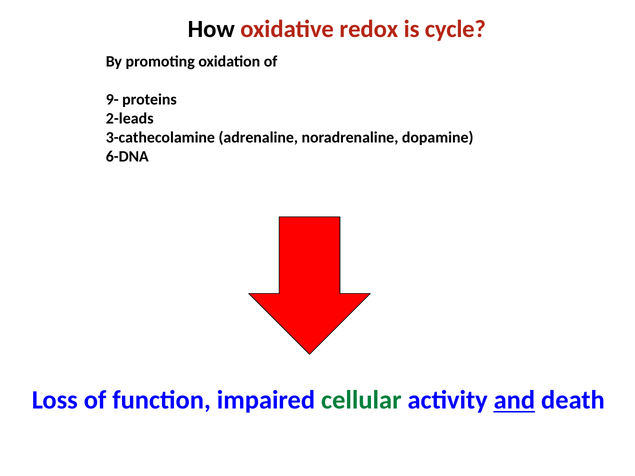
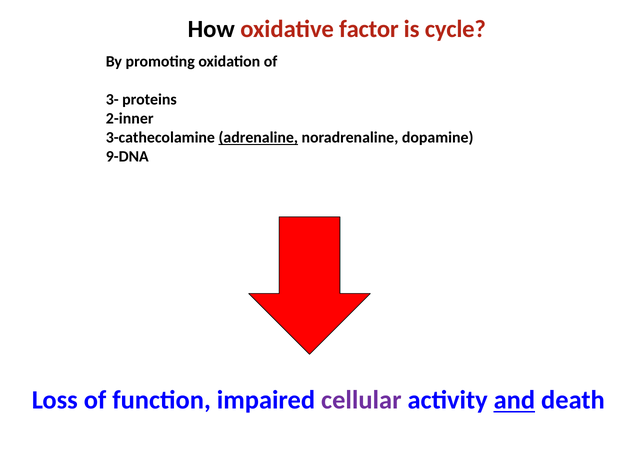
redox: redox -> factor (369, 29)
9-: 9- -> 3- (112, 99)
2-leads: 2-leads -> 2-inner (130, 119)
adrenaline underline: none -> present (258, 138)
6-DNA: 6-DNA -> 9-DNA (127, 157)
cellular colour: green -> purple (361, 400)
